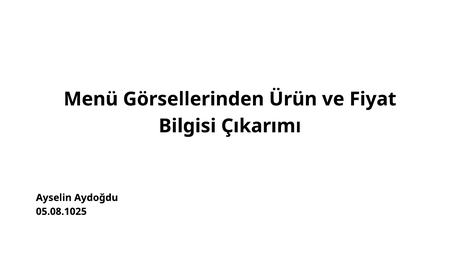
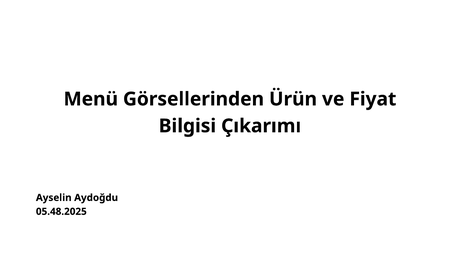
05.08.1025: 05.08.1025 -> 05.48.2025 (61, 211)
